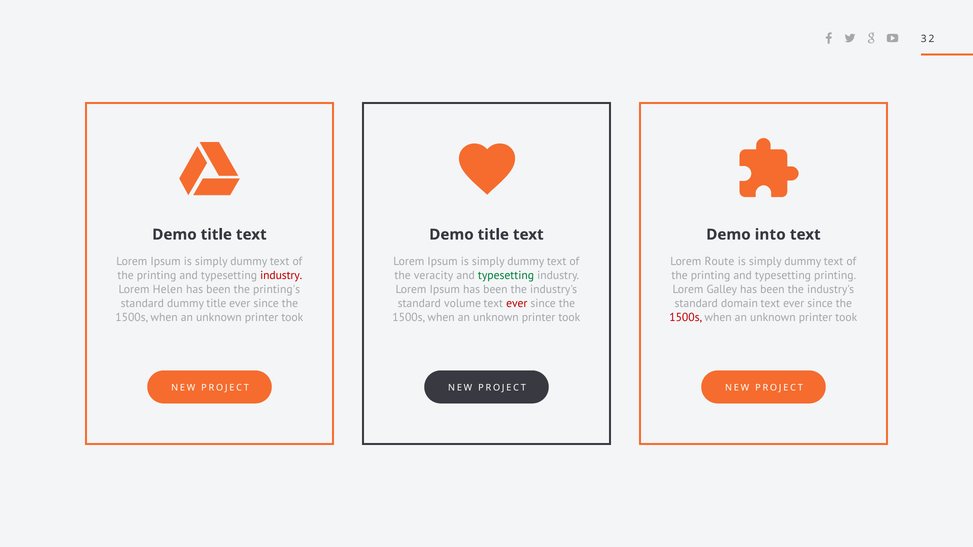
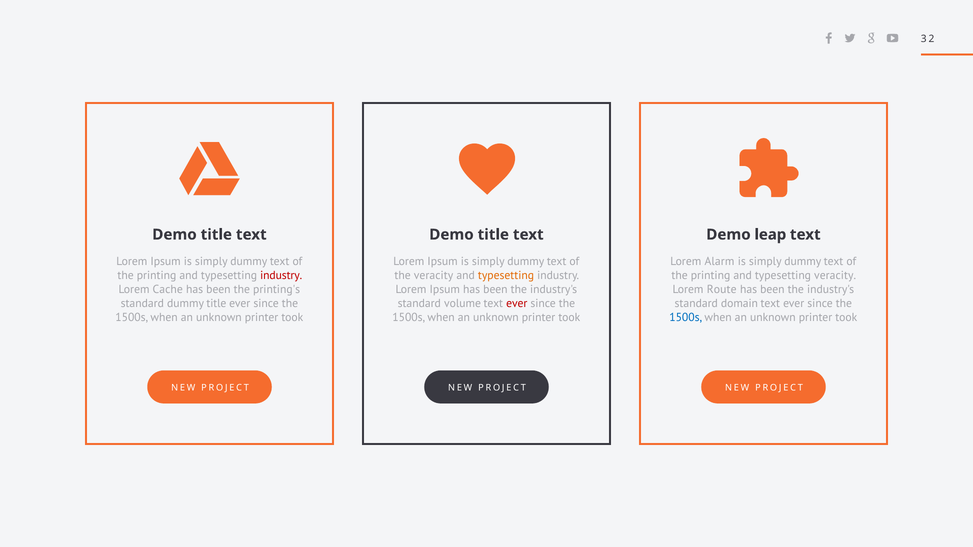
into: into -> leap (770, 235)
Route: Route -> Alarm (719, 261)
typesetting colour: green -> orange (506, 275)
typesetting printing: printing -> veracity (835, 275)
Helen: Helen -> Cache (168, 290)
Galley: Galley -> Route (722, 290)
1500s colour: red -> blue (686, 318)
